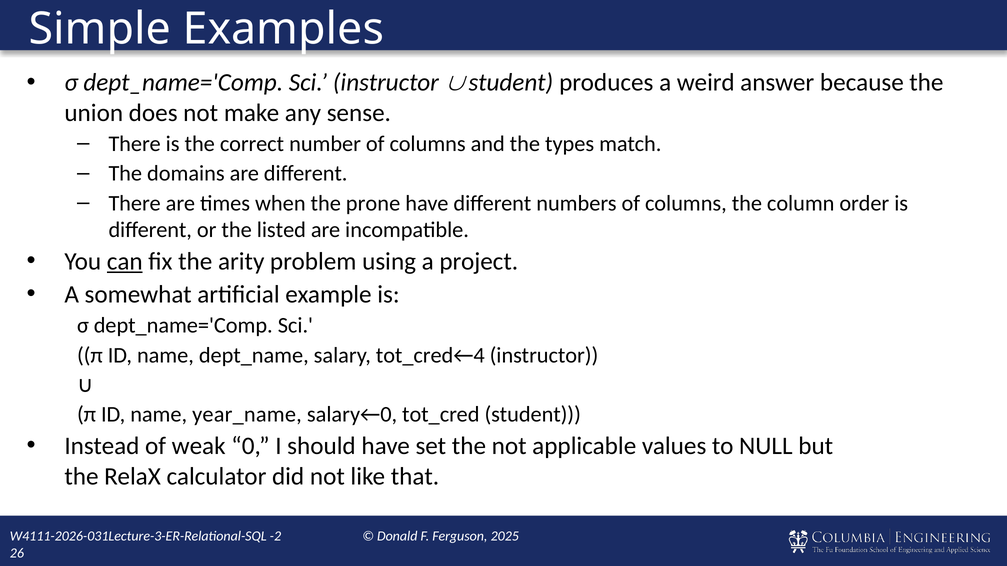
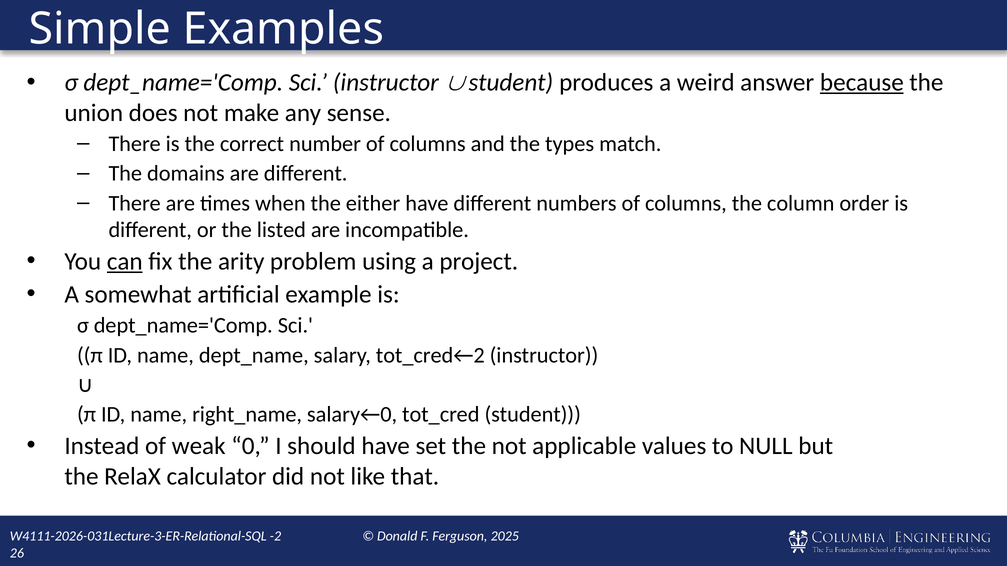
because underline: none -> present (862, 83)
prone: prone -> either (373, 203)
tot_cred←4: tot_cred←4 -> tot_cred←2 (430, 356)
year_name: year_name -> right_name (247, 415)
